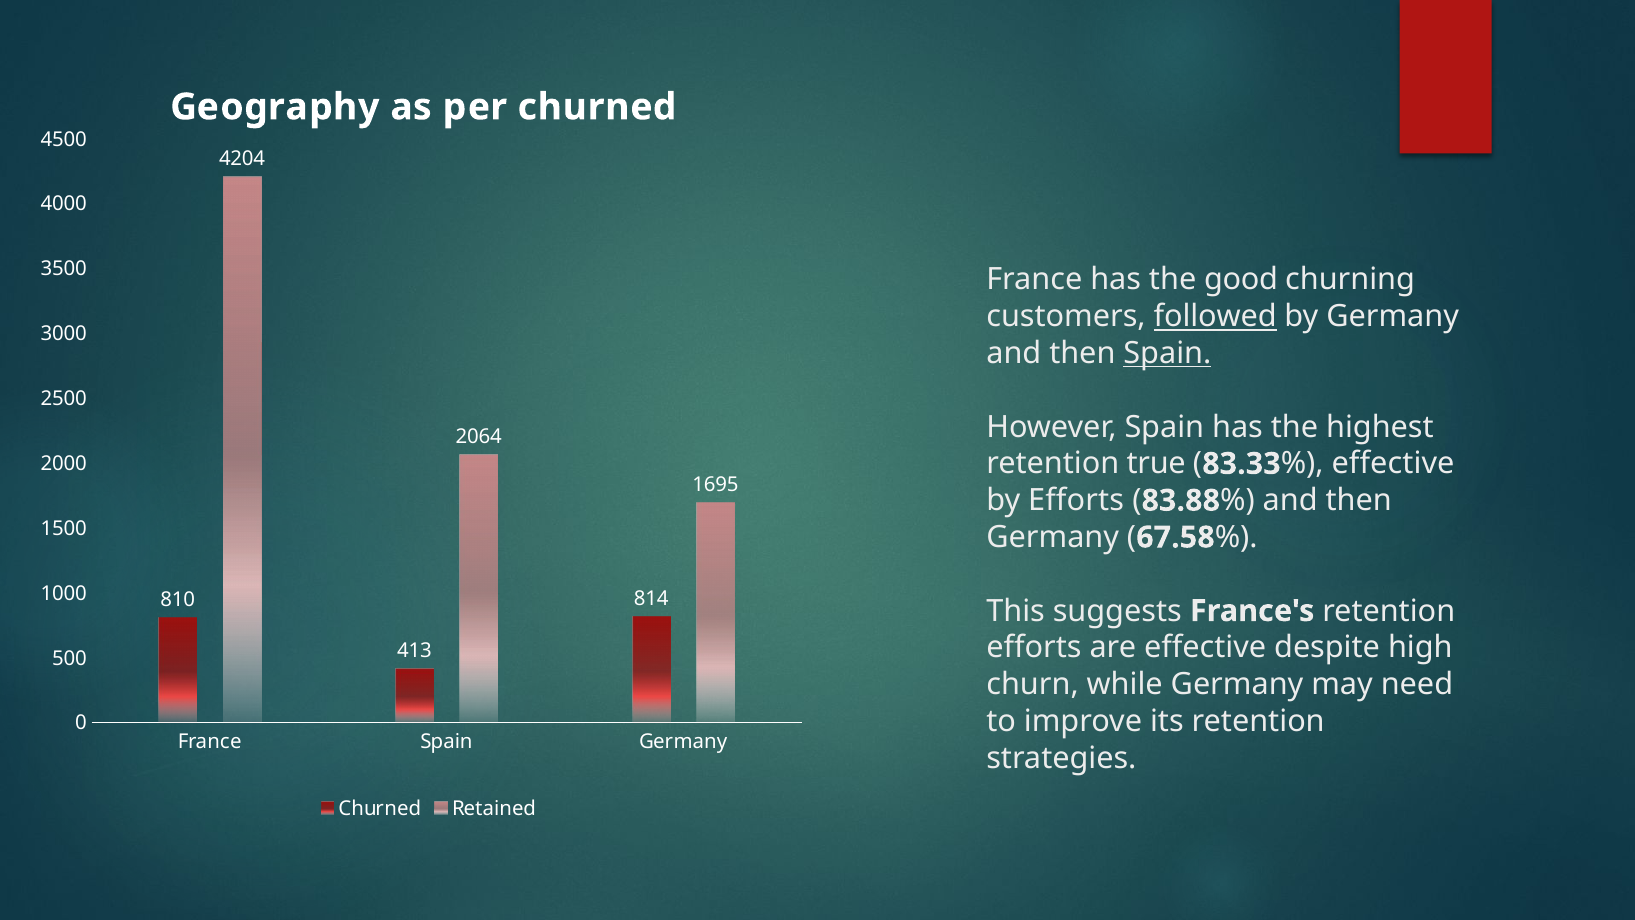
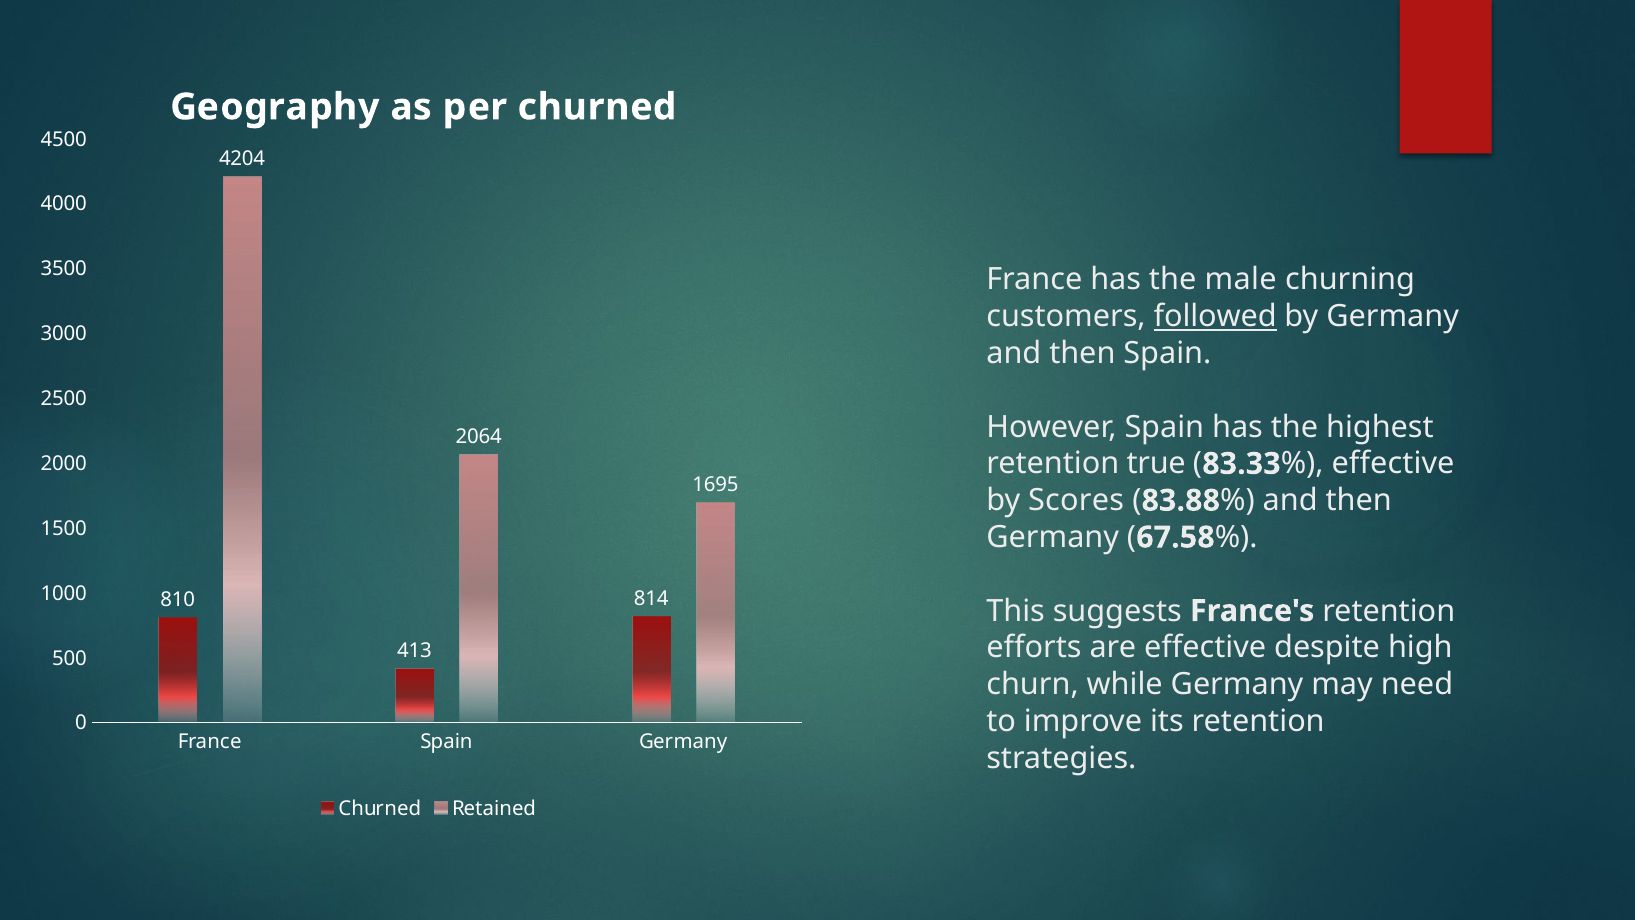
good: good -> male (1241, 280)
Spain underline: present -> none (1167, 353)
by Efforts: Efforts -> Scores (1076, 500)
